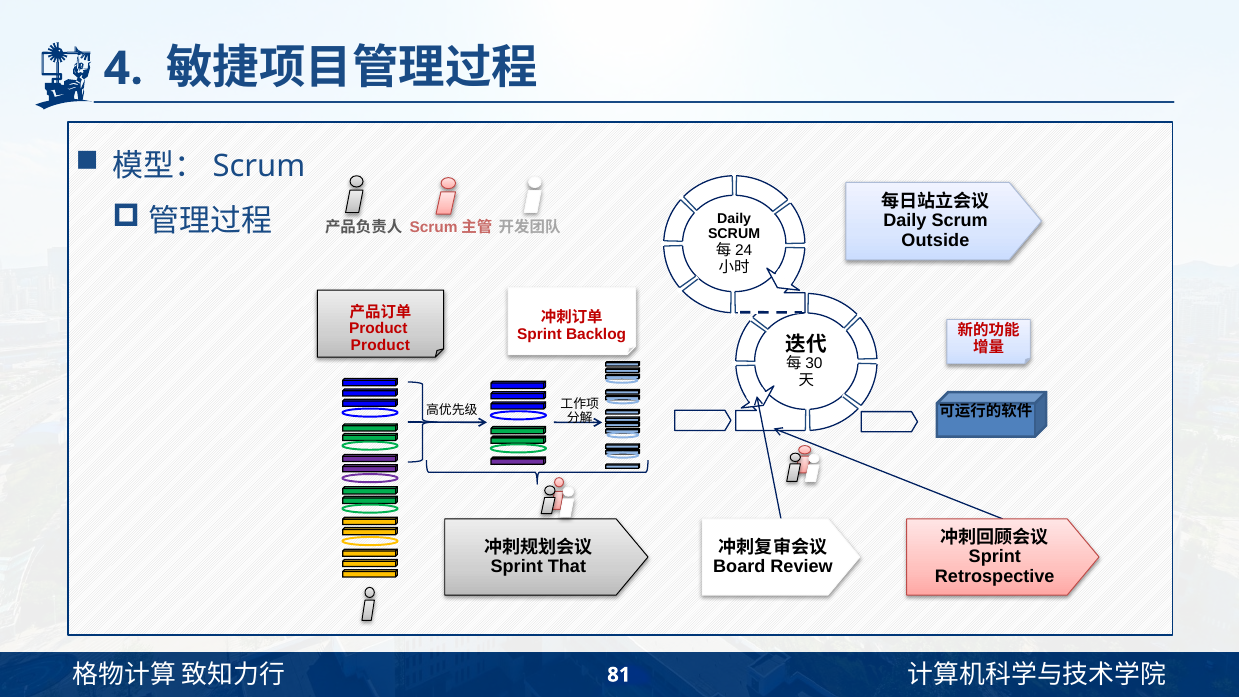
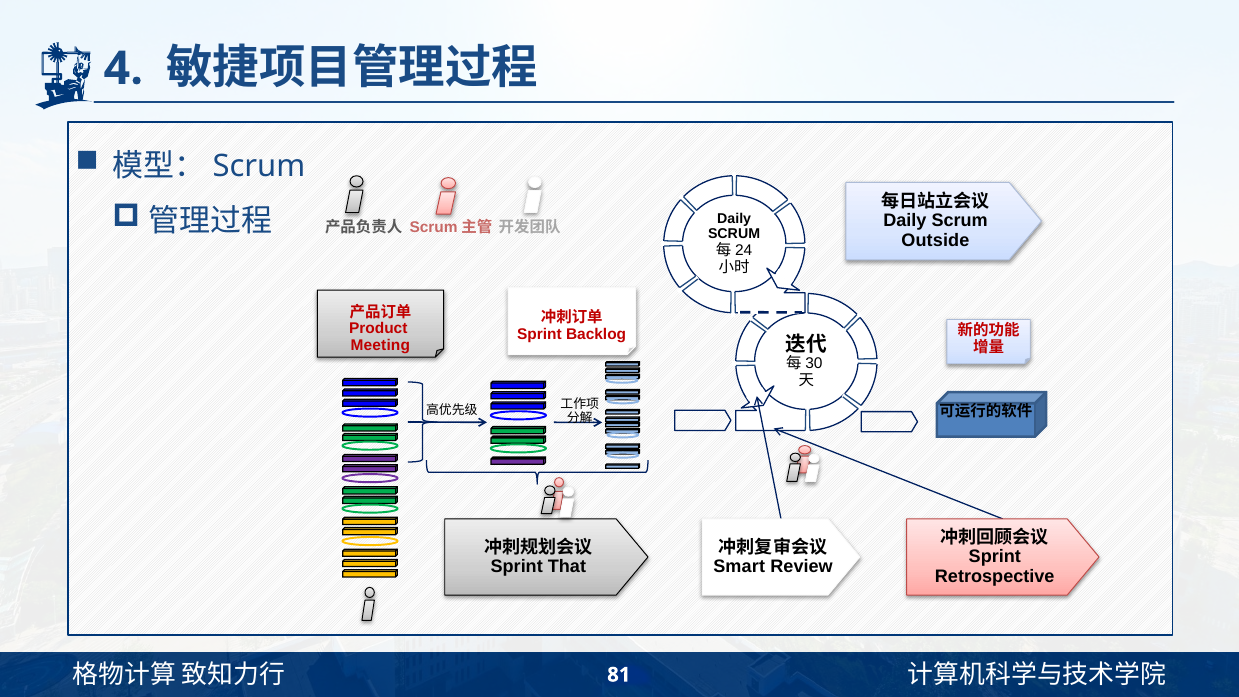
Product: Product -> Meeting (380, 345)
Board: Board -> Smart (739, 567)
